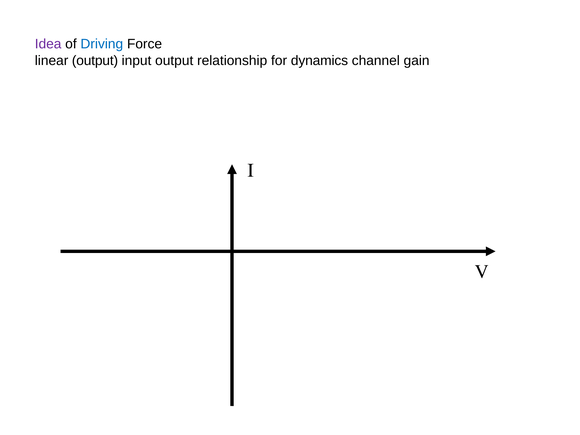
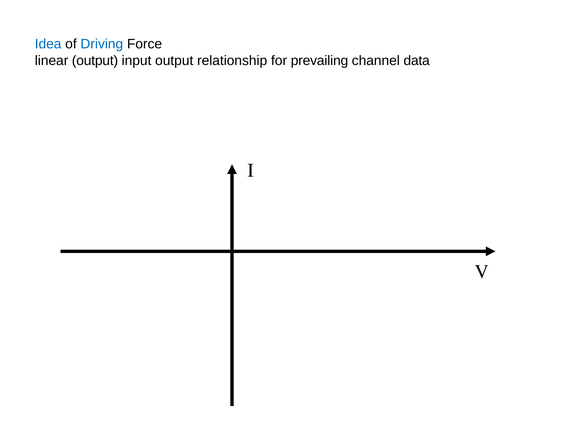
Idea colour: purple -> blue (48, 44)
dynamics: dynamics -> prevailing (320, 60)
gain: gain -> data (417, 60)
